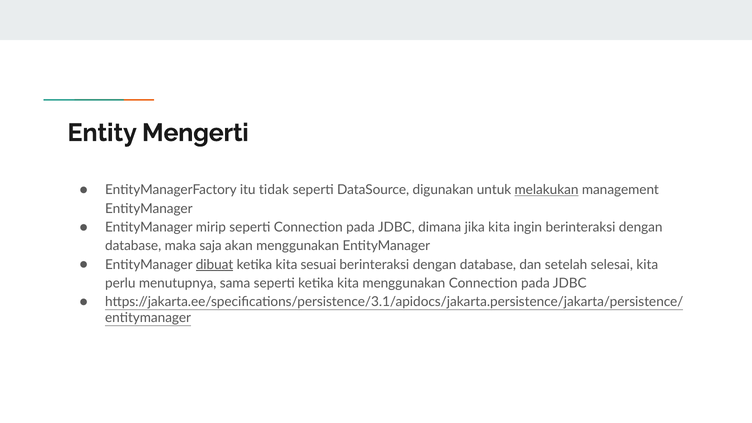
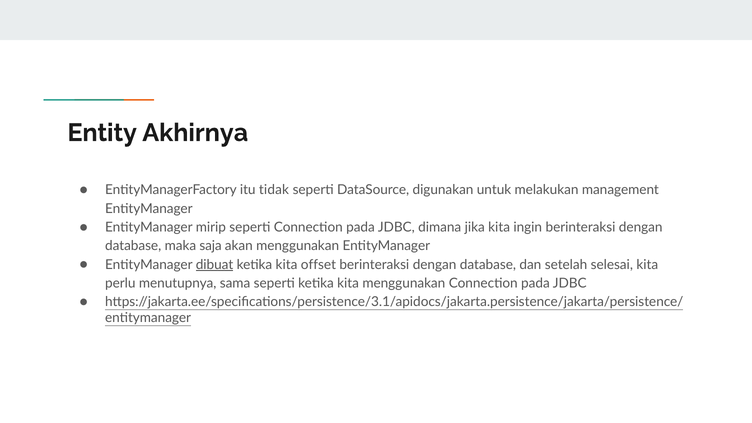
Mengerti: Mengerti -> Akhirnya (195, 133)
melakukan underline: present -> none (547, 190)
sesuai: sesuai -> offset (318, 265)
